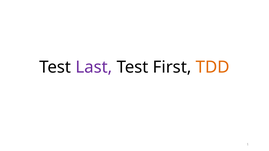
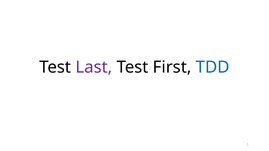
TDD colour: orange -> blue (213, 67)
